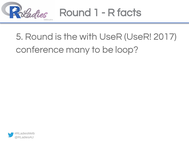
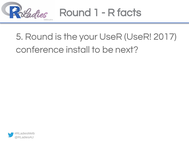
with: with -> your (88, 37)
many: many -> install (78, 50)
loop: loop -> next (127, 50)
